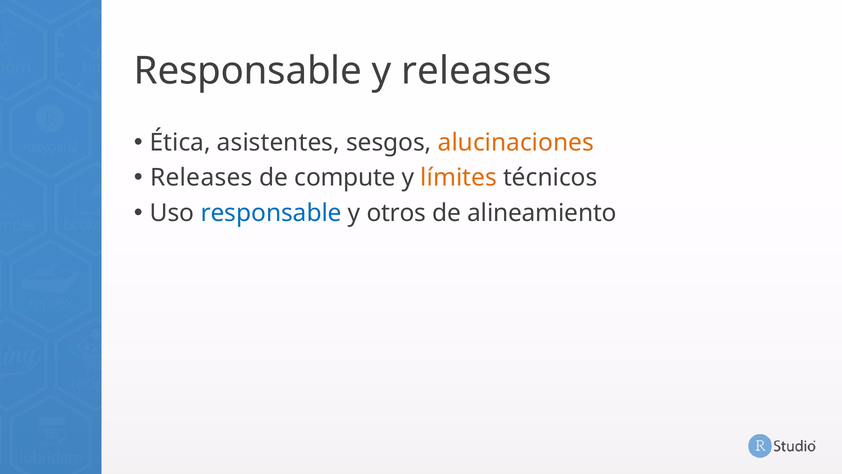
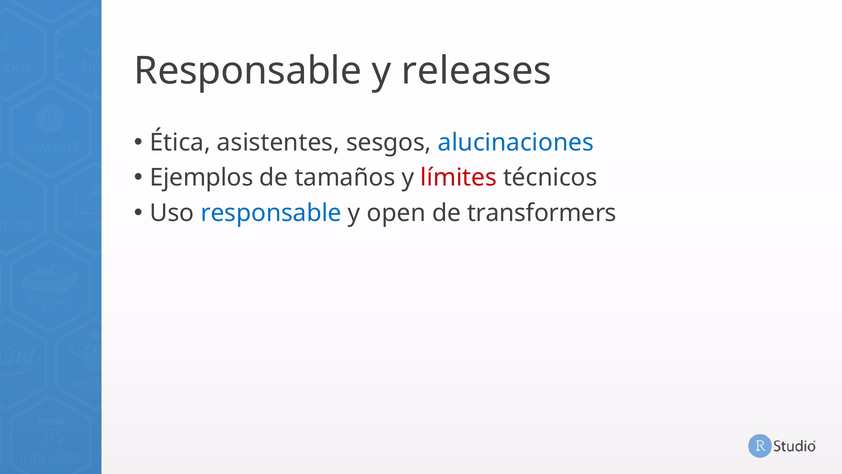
alucinaciones colour: orange -> blue (516, 142)
Releases: Releases -> Ejemplos (202, 178)
compute: compute -> tamaños (345, 178)
límites colour: orange -> red (459, 178)
otros: otros -> open (396, 213)
alineamiento: alineamiento -> transformers (542, 213)
